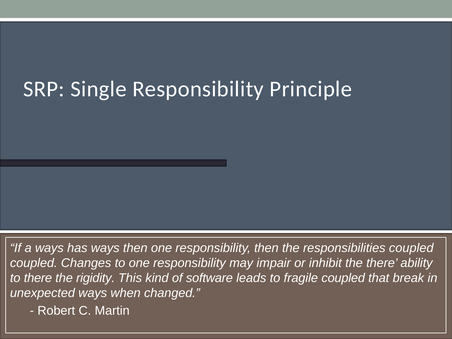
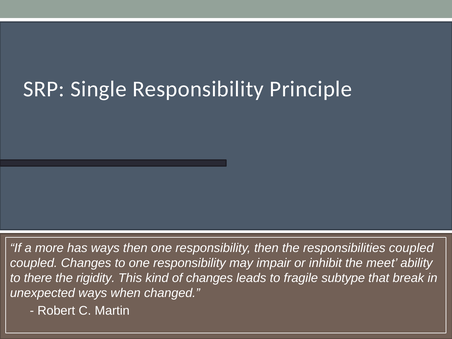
a ways: ways -> more (49, 248)
the there: there -> meet (382, 263)
of software: software -> changes (209, 278)
fragile coupled: coupled -> subtype (343, 278)
